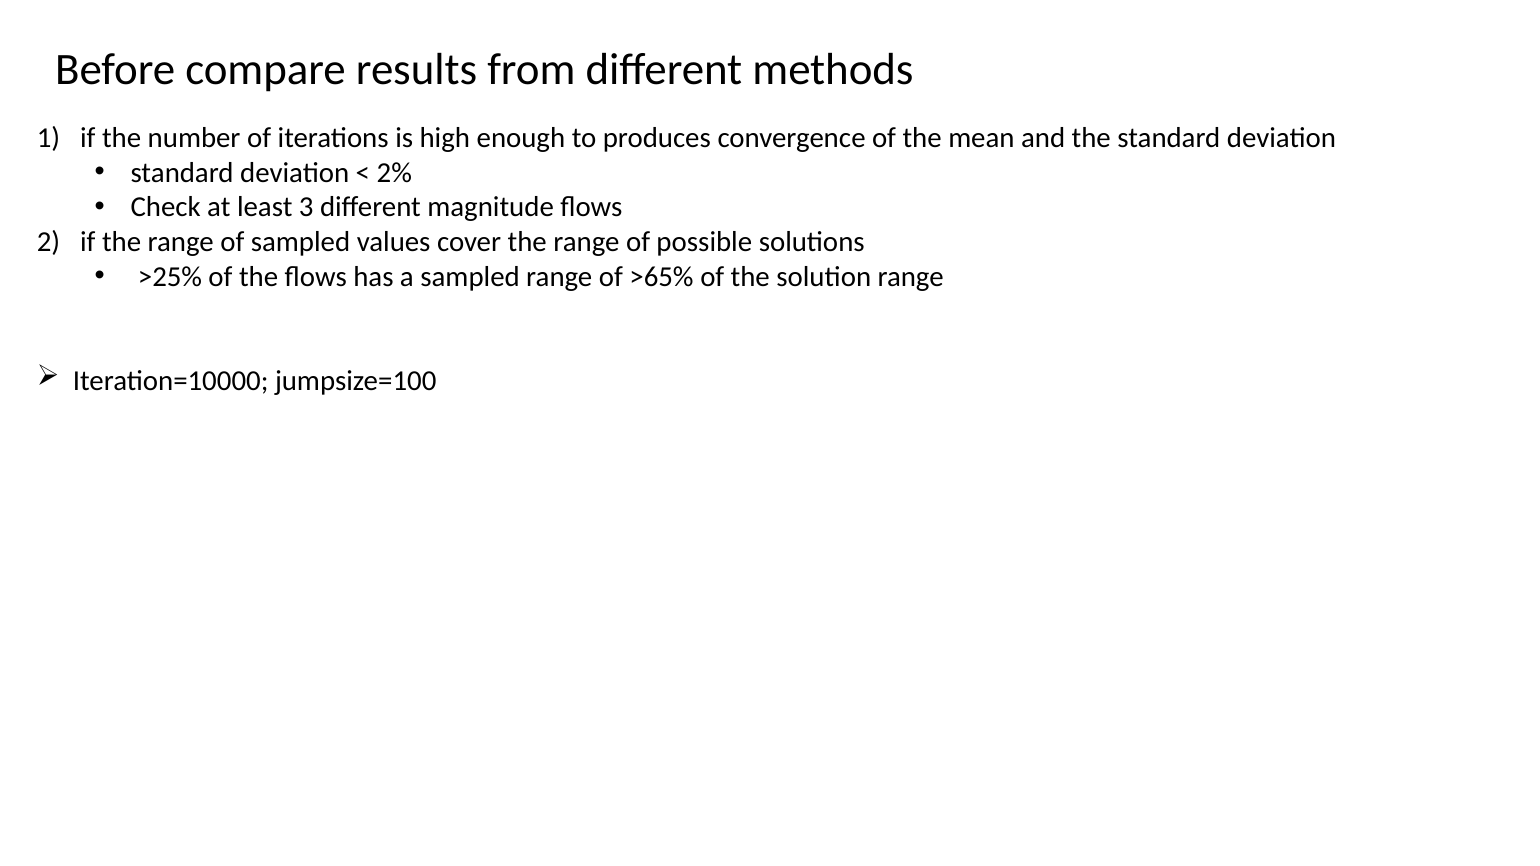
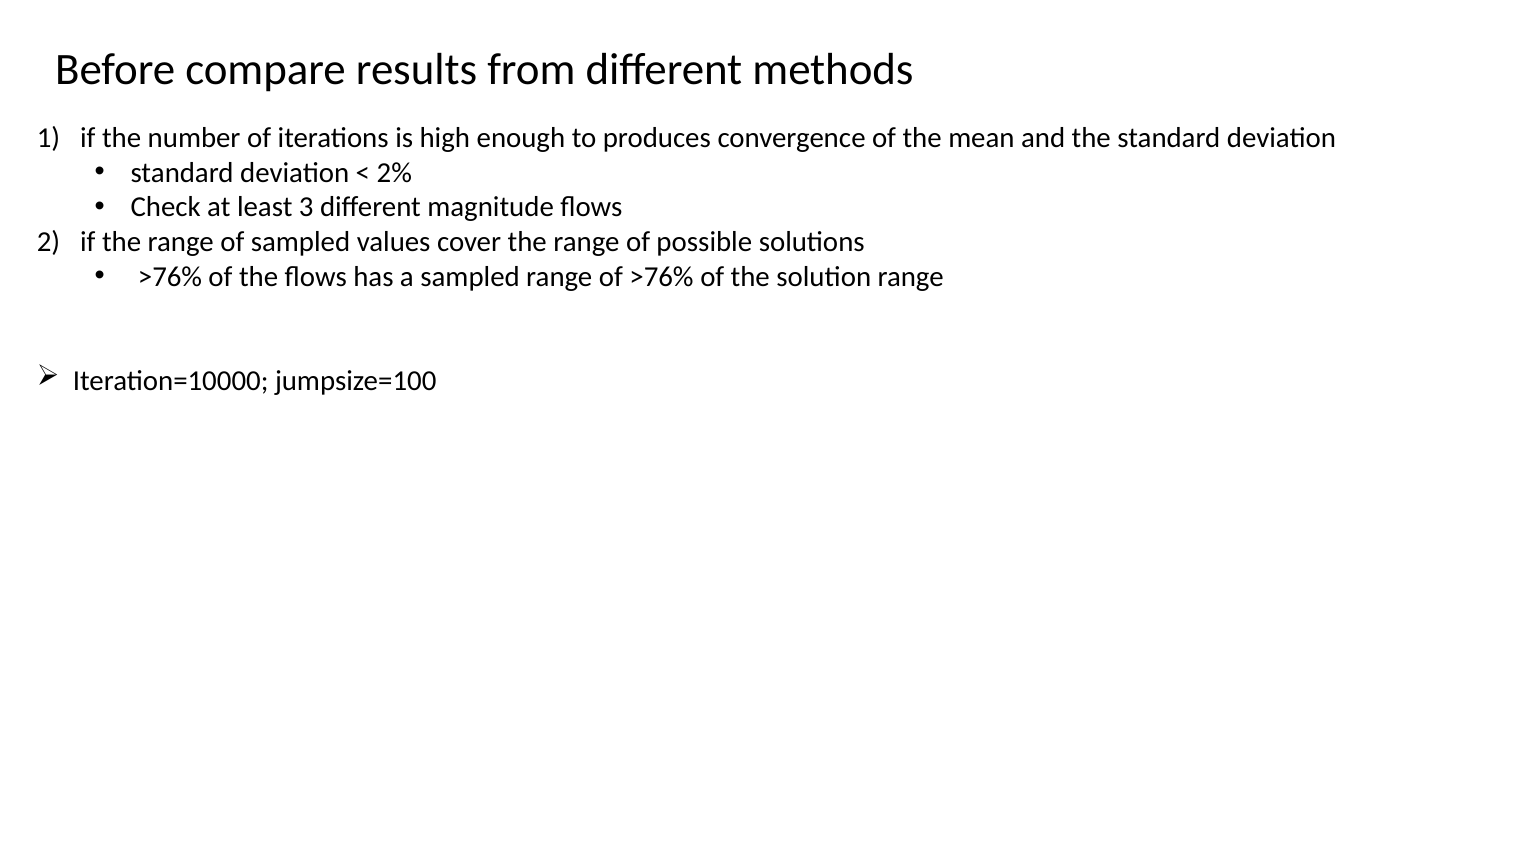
>25%: >25% -> >76% (170, 277)
of >65%: >65% -> >76% (662, 277)
